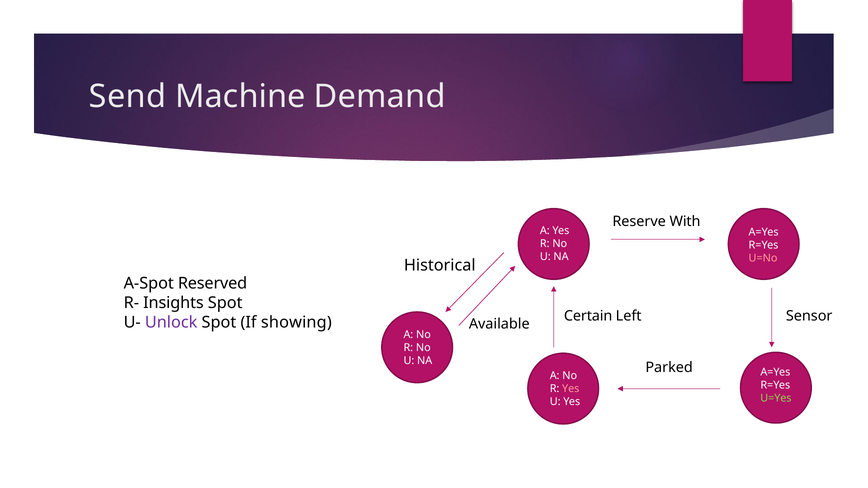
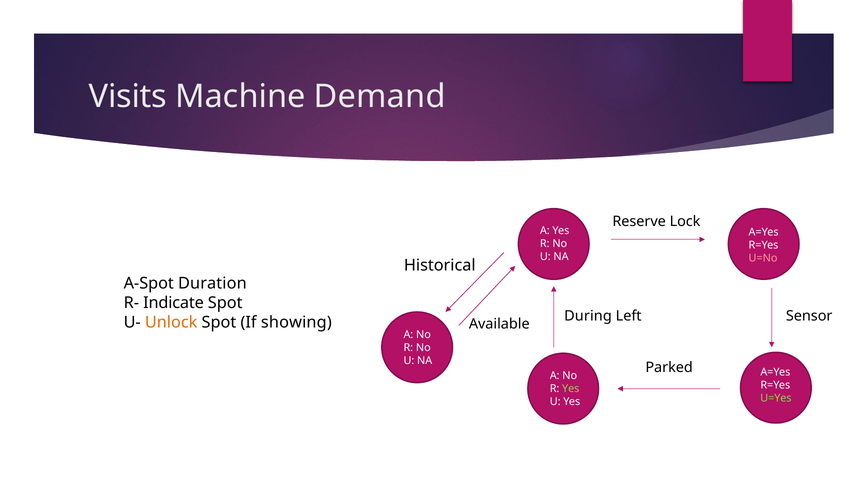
Send: Send -> Visits (128, 97)
With: With -> Lock (685, 222)
Reserved: Reserved -> Duration (212, 283)
Insights: Insights -> Indicate (174, 303)
Certain: Certain -> During (588, 316)
Unlock colour: purple -> orange (171, 322)
Yes colour: pink -> light green (571, 389)
